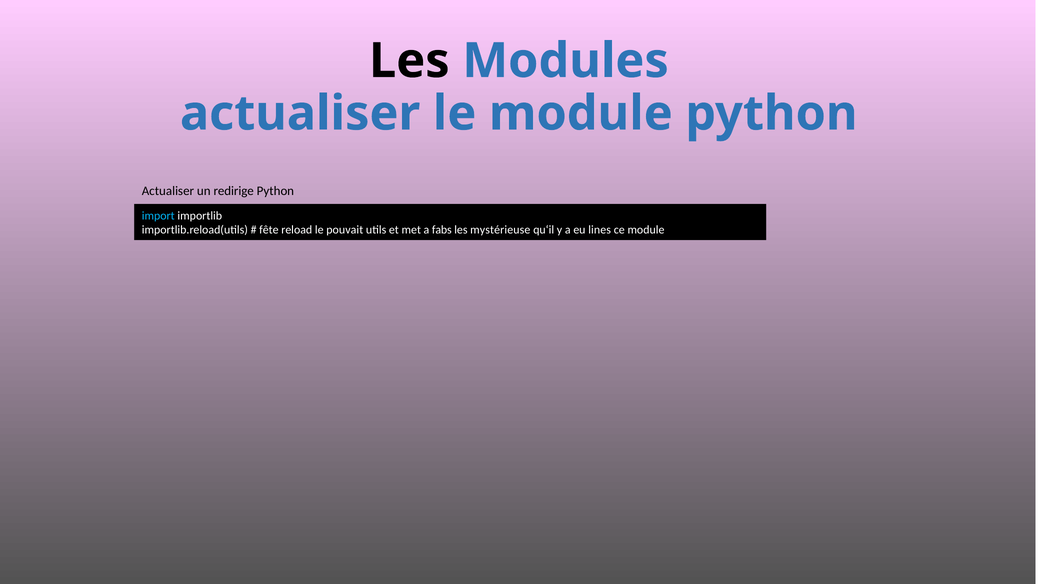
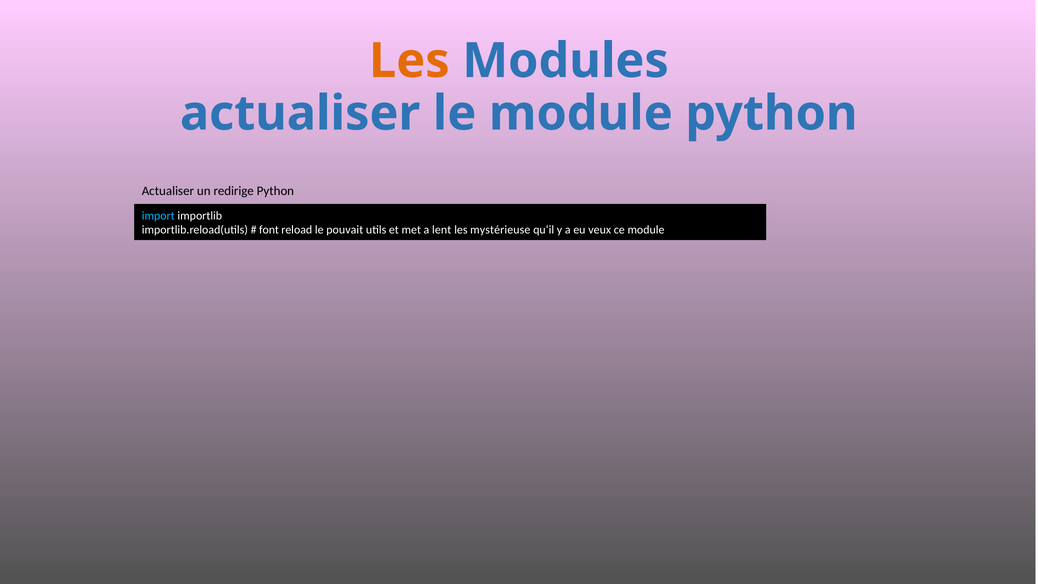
Les colour: black -> orange (409, 61)
fête: fête -> font (269, 230)
fabs: fabs -> lent (442, 230)
lines: lines -> veux (600, 230)
